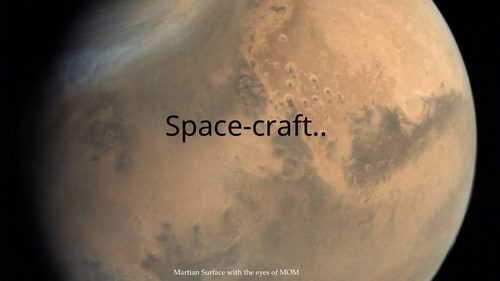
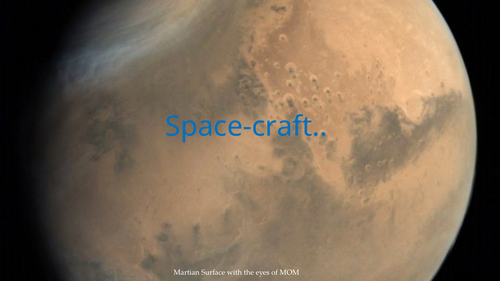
Space-craft colour: black -> blue (246, 127)
